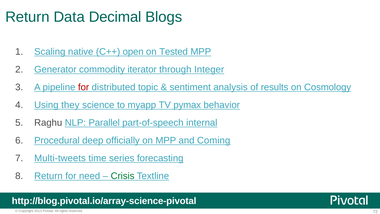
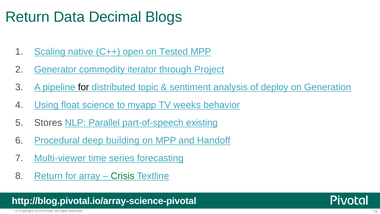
Integer: Integer -> Project (209, 69)
for colour: red -> black (84, 87)
results: results -> deploy (275, 87)
Cosmology: Cosmology -> Generation (328, 87)
they: they -> float (70, 105)
pymax: pymax -> weeks (187, 105)
Raghu: Raghu -> Stores (48, 123)
internal: internal -> existing (202, 123)
officially: officially -> building (123, 140)
Coming: Coming -> Handoff (214, 140)
Multi-tweets: Multi-tweets -> Multi-viewer (60, 158)
need: need -> array (90, 176)
